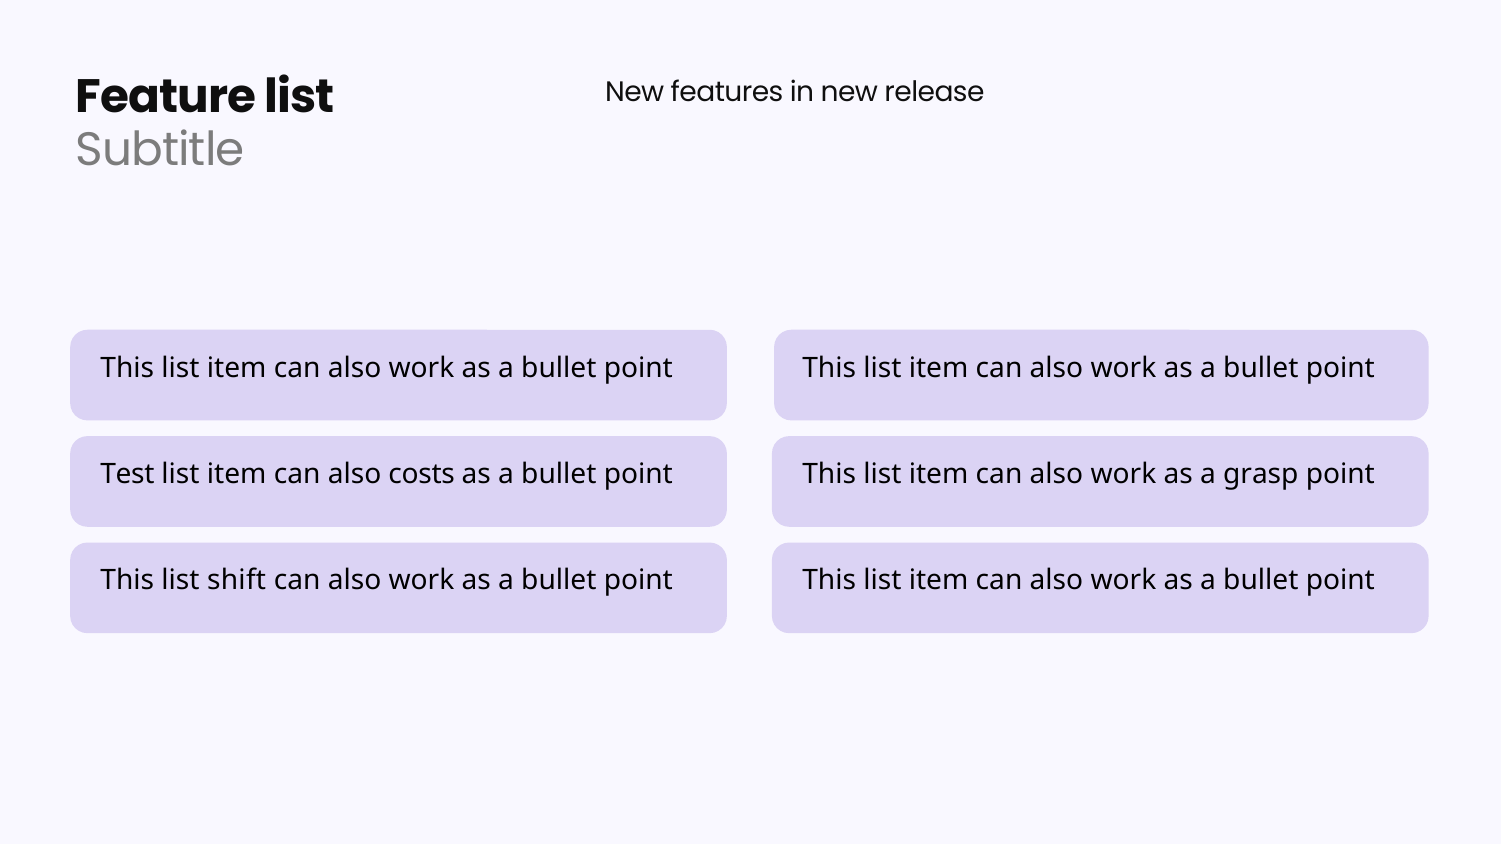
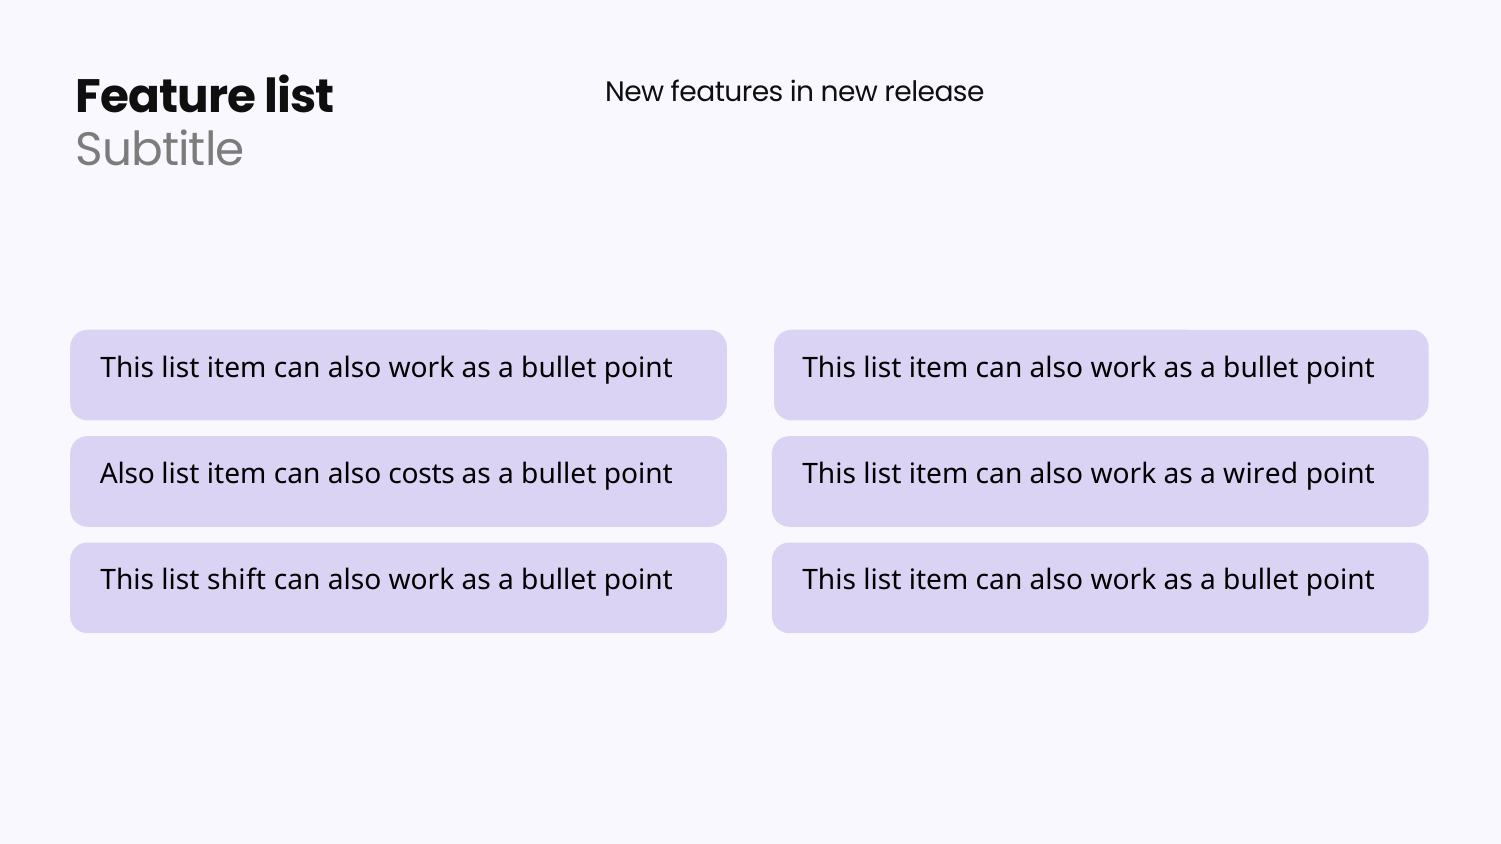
Test: Test -> Also (127, 474)
grasp: grasp -> wired (1261, 474)
